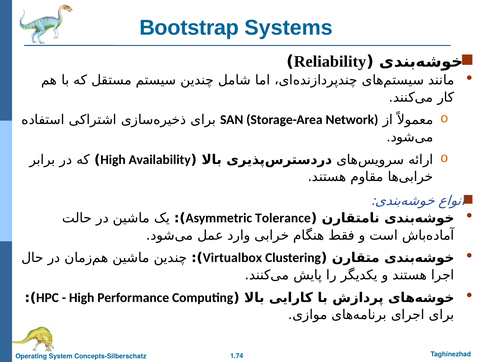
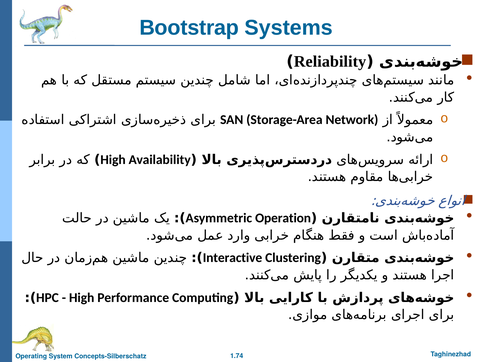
Tolerance: Tolerance -> Operation (283, 218)
Virtualbox: Virtualbox -> Interactive (232, 258)
